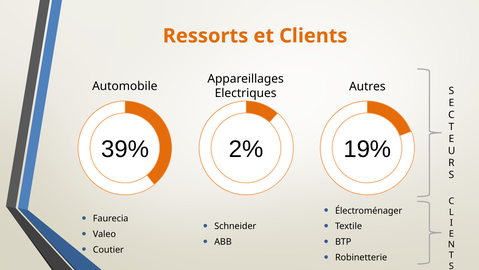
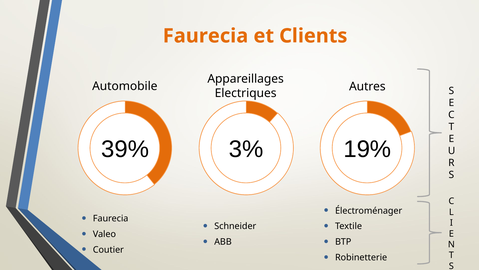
Ressorts: Ressorts -> Faurecia (206, 36)
2%: 2% -> 3% (246, 149)
